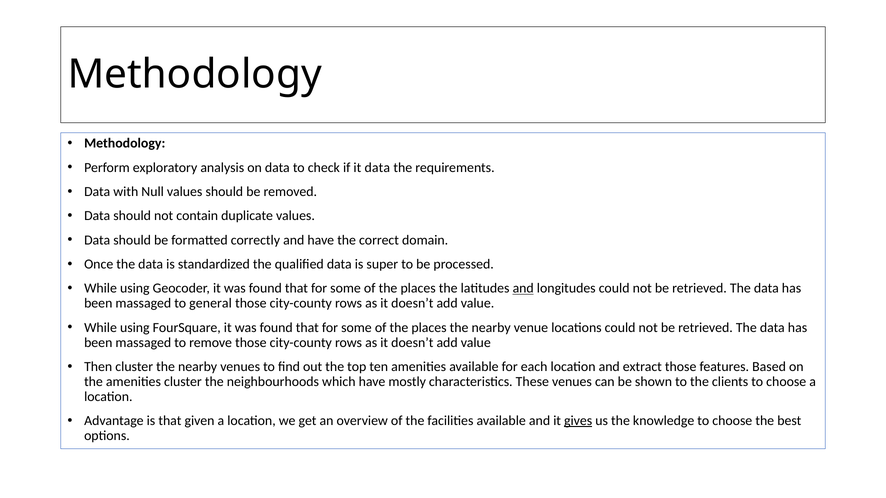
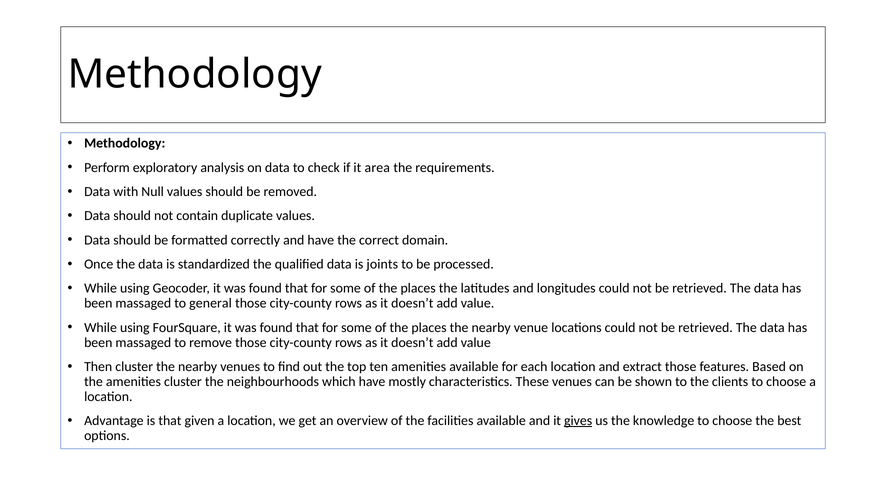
it data: data -> area (377, 168)
super: super -> joints (382, 264)
and underline: present -> none (523, 289)
